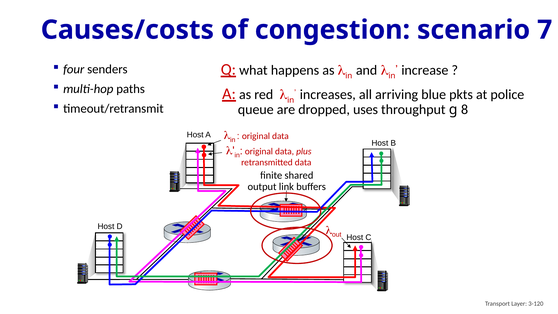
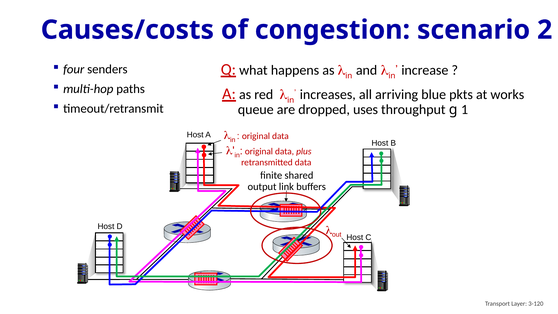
7: 7 -> 2 (545, 30)
police: police -> works (507, 95)
8: 8 -> 1 (465, 110)
